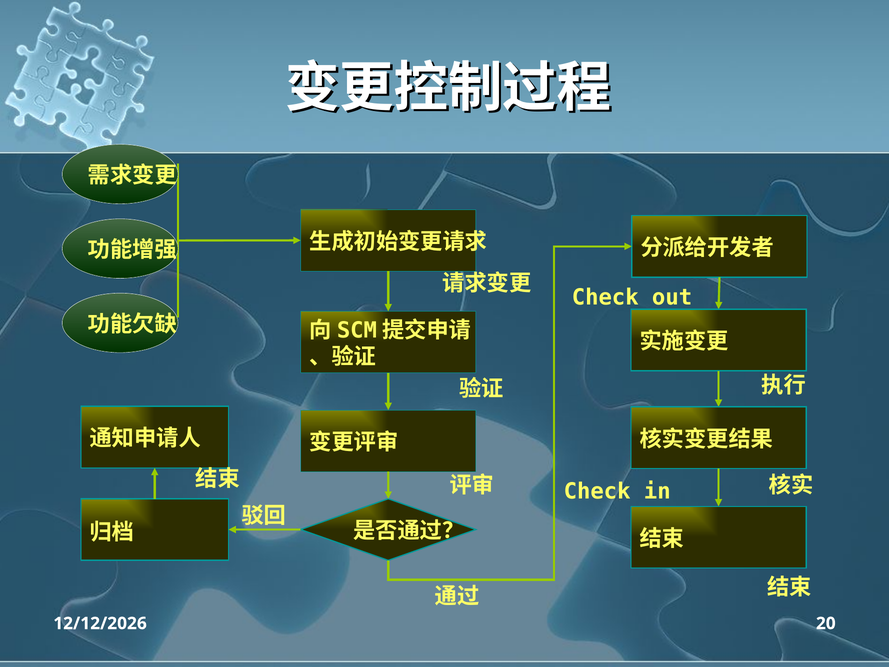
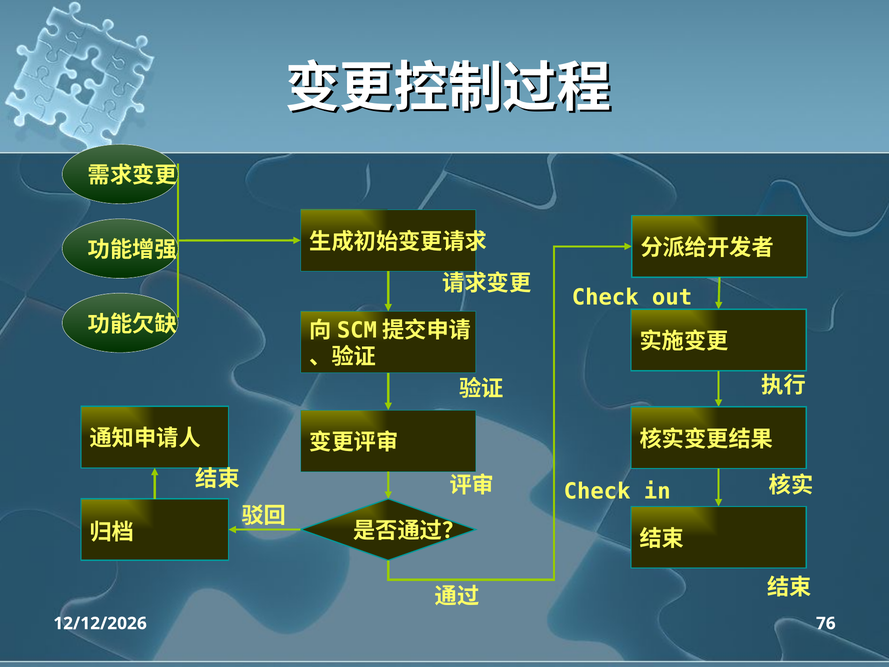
20: 20 -> 76 (826, 623)
